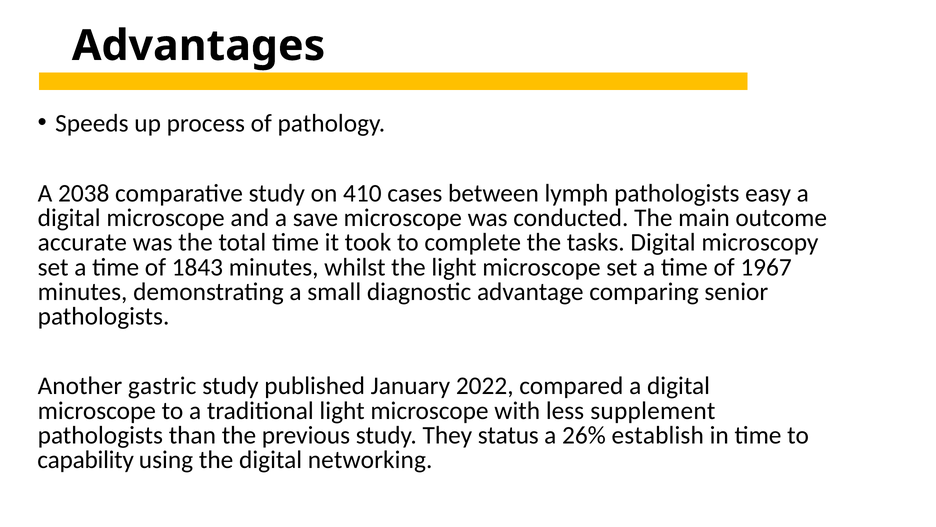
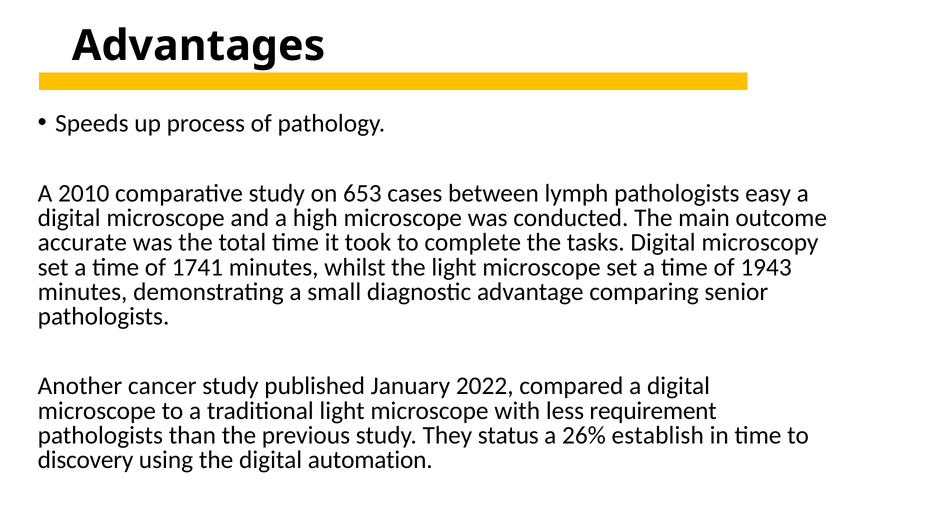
2038: 2038 -> 2010 (84, 193)
410: 410 -> 653 (362, 193)
save: save -> high (315, 218)
1843: 1843 -> 1741 (197, 267)
1967: 1967 -> 1943 (766, 267)
gastric: gastric -> cancer (162, 386)
supplement: supplement -> requirement (653, 410)
capability: capability -> discovery (86, 460)
networking: networking -> automation (370, 460)
